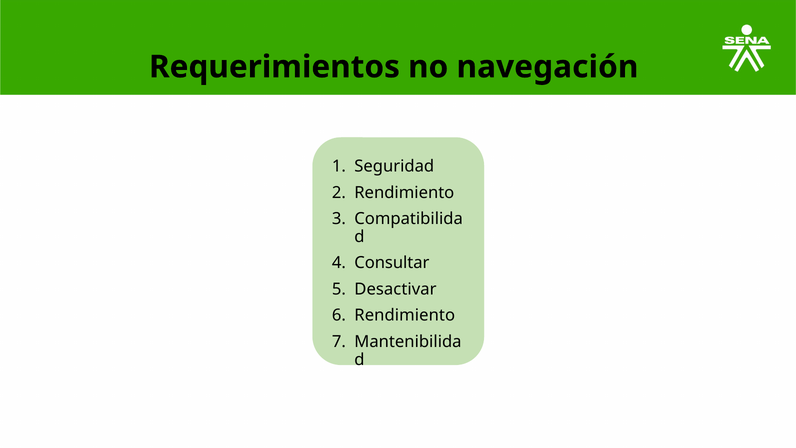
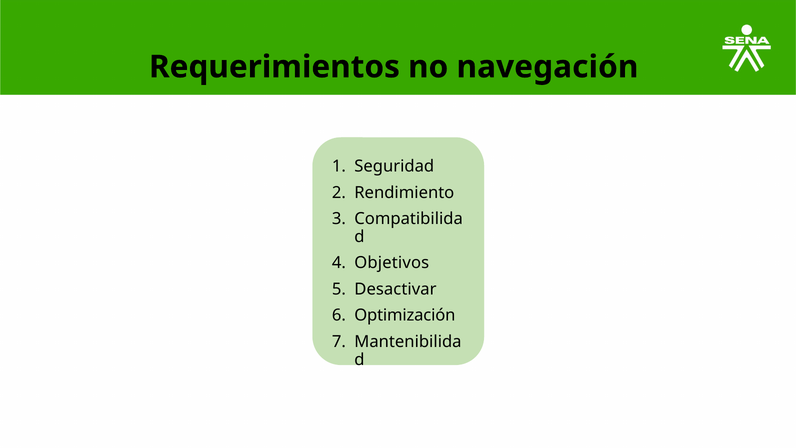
Consultar: Consultar -> Objetivos (392, 263)
Rendimiento: Rendimiento -> Optimización (405, 315)
